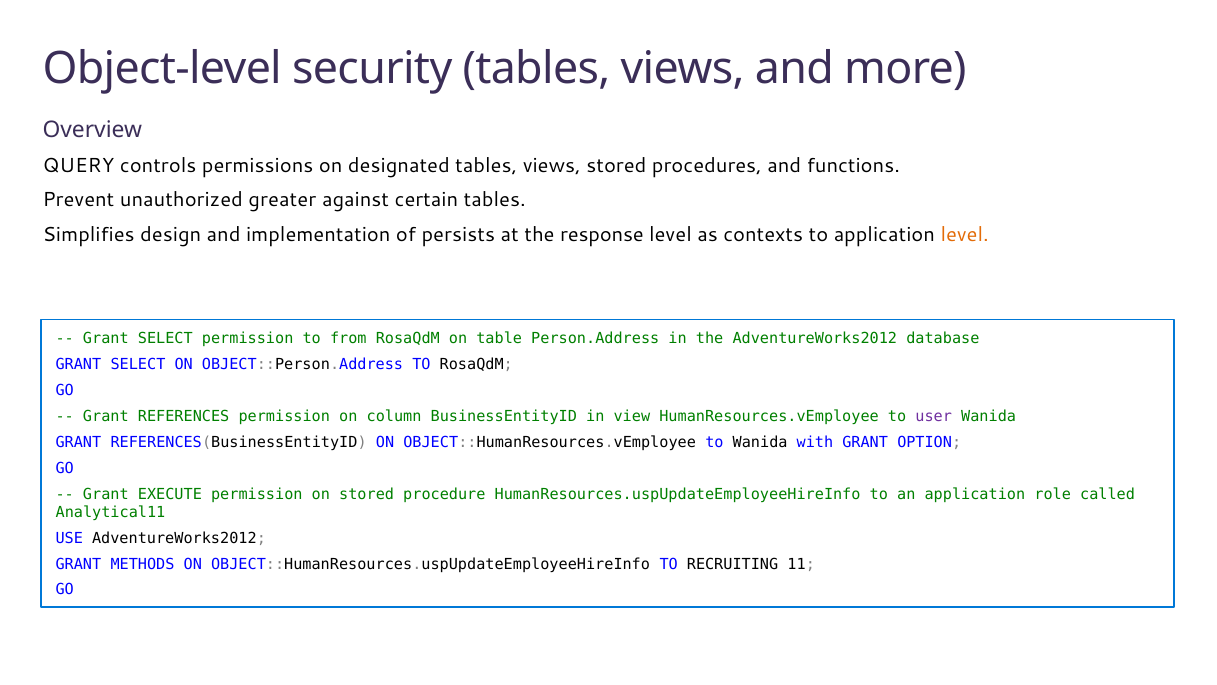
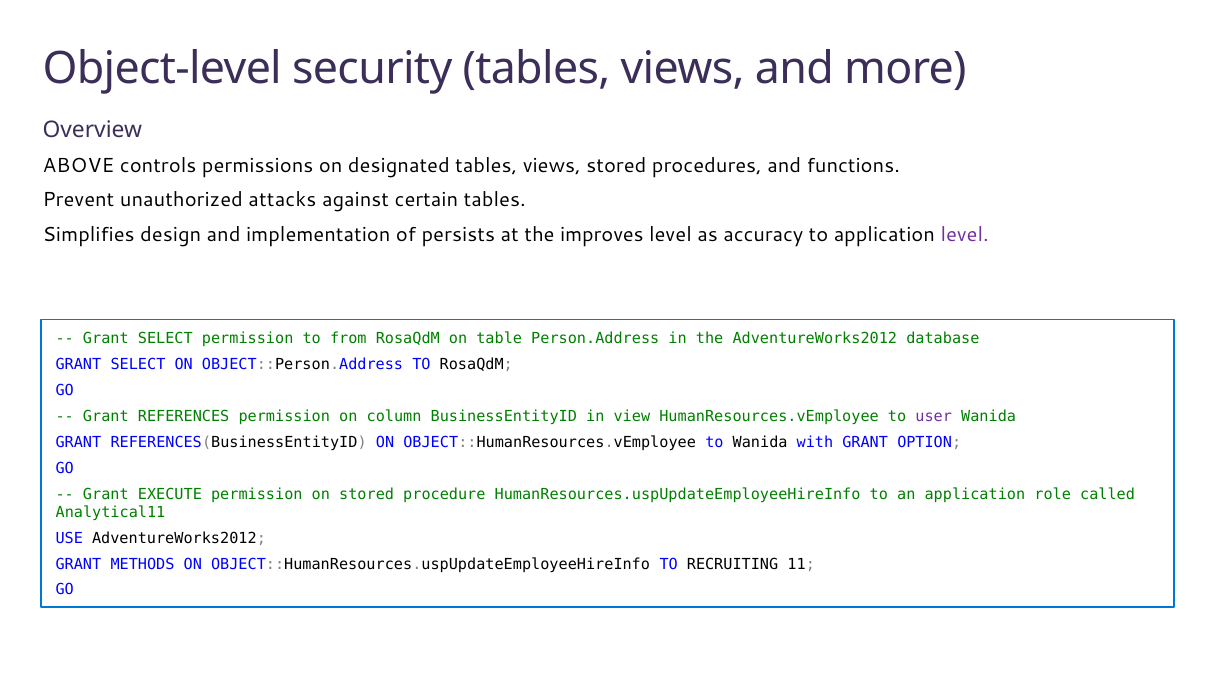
QUERY: QUERY -> ABOVE (78, 166)
greater: greater -> attacks (282, 200)
response: response -> improves (602, 234)
contexts: contexts -> accuracy (763, 234)
level colour: orange -> purple (965, 234)
